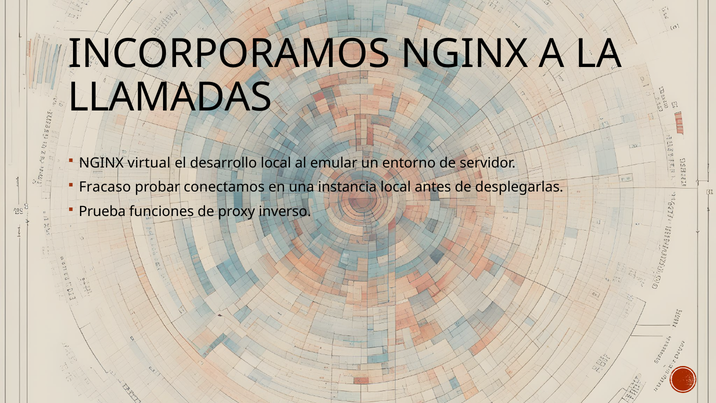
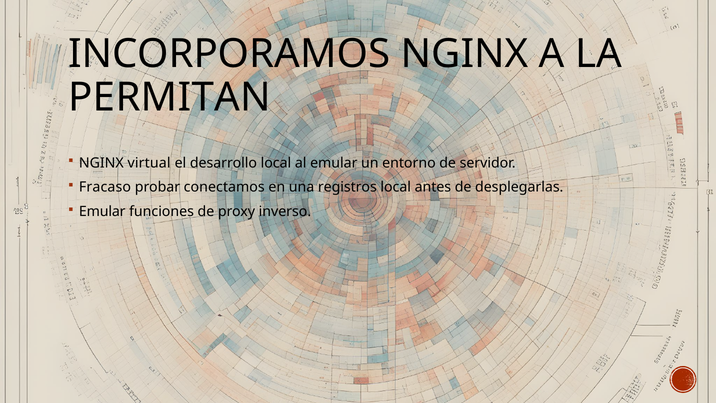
LLAMADAS: LLAMADAS -> PERMITAN (170, 97)
instancia: instancia -> registros (347, 187)
Prueba: Prueba -> Emular (102, 211)
